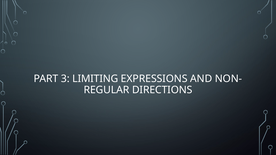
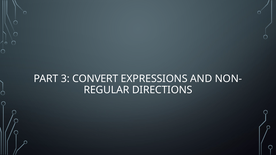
LIMITING: LIMITING -> CONVERT (95, 79)
